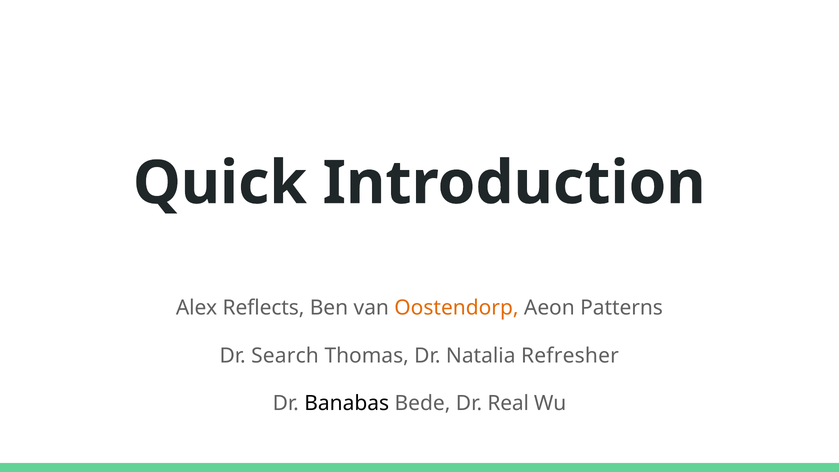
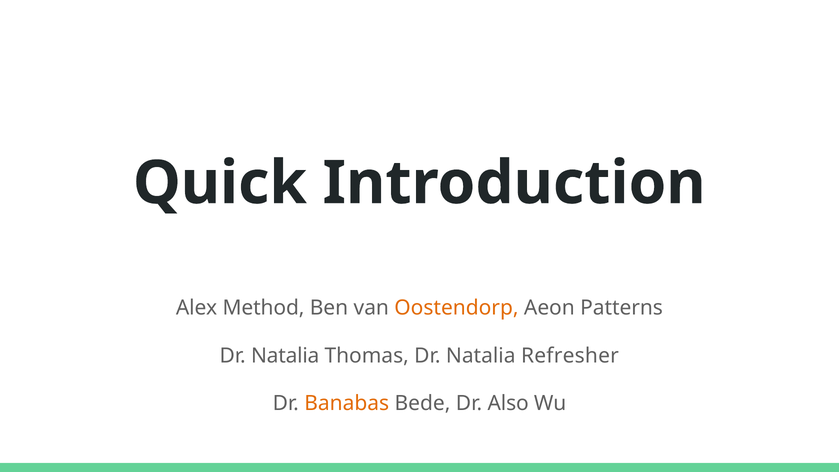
Reflects: Reflects -> Method (263, 308)
Search: Search -> Natalia (285, 356)
Banabas colour: black -> orange (347, 403)
Real: Real -> Also (508, 403)
